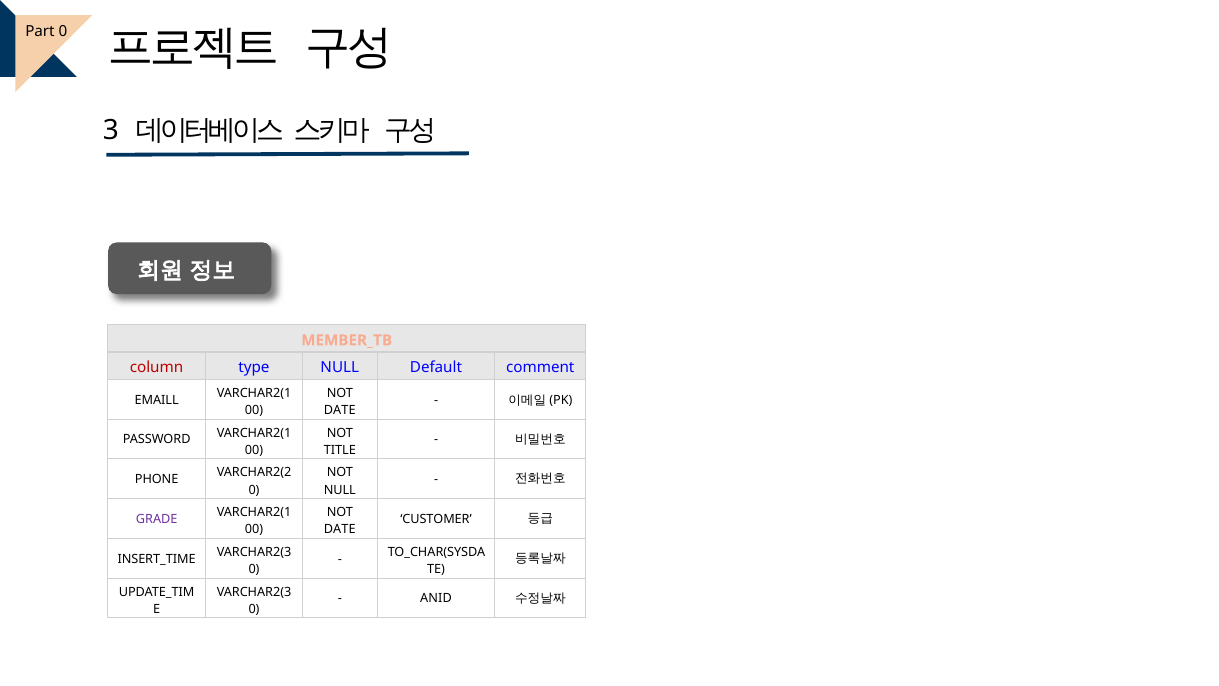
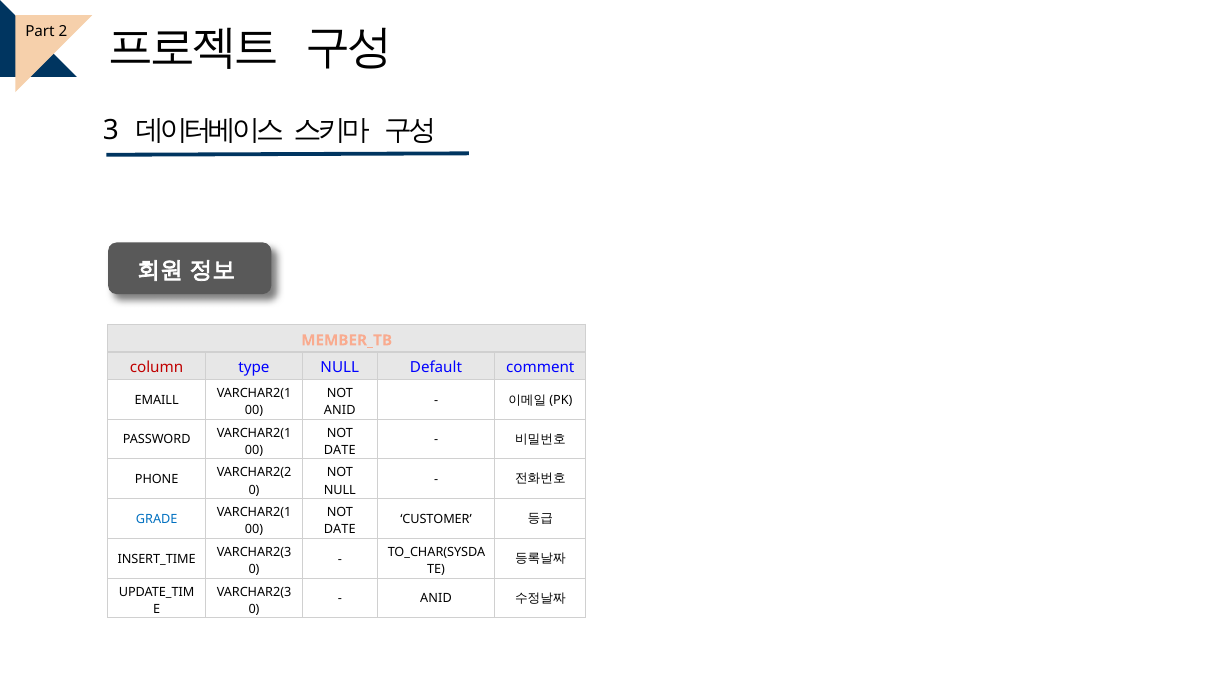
Part 0: 0 -> 2 (63, 31)
DATE: DATE -> ANID (340, 410)
TITLE: TITLE -> DATE (340, 450)
GRADE colour: purple -> blue (157, 519)
